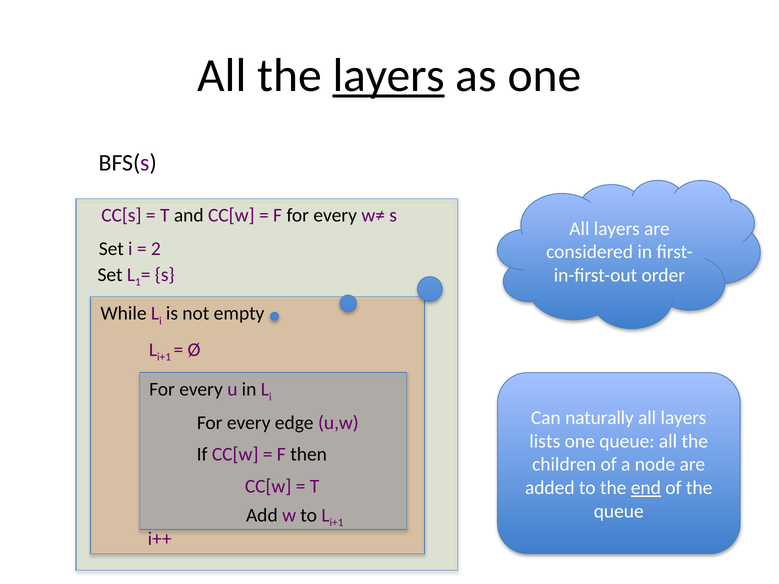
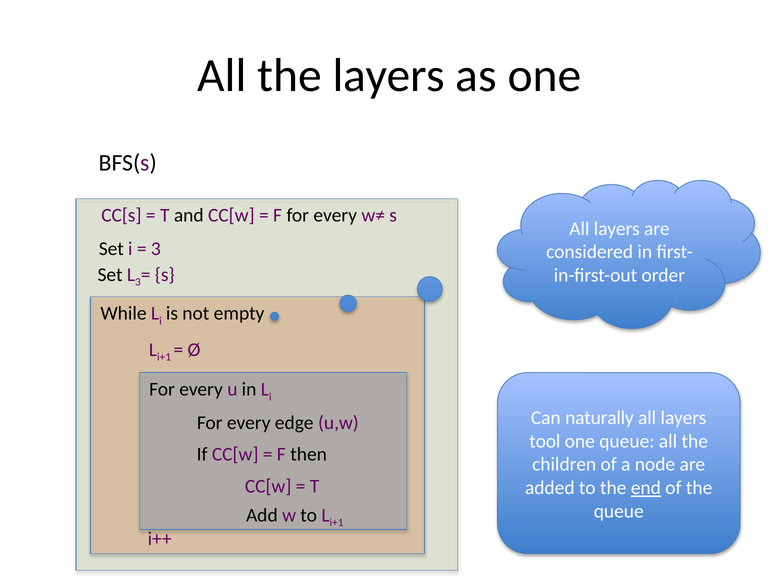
layers underline: present -> none (389, 75)
2: 2 -> 3 (156, 249)
1: 1 -> 3 (138, 282)
lists: lists -> tool (545, 441)
